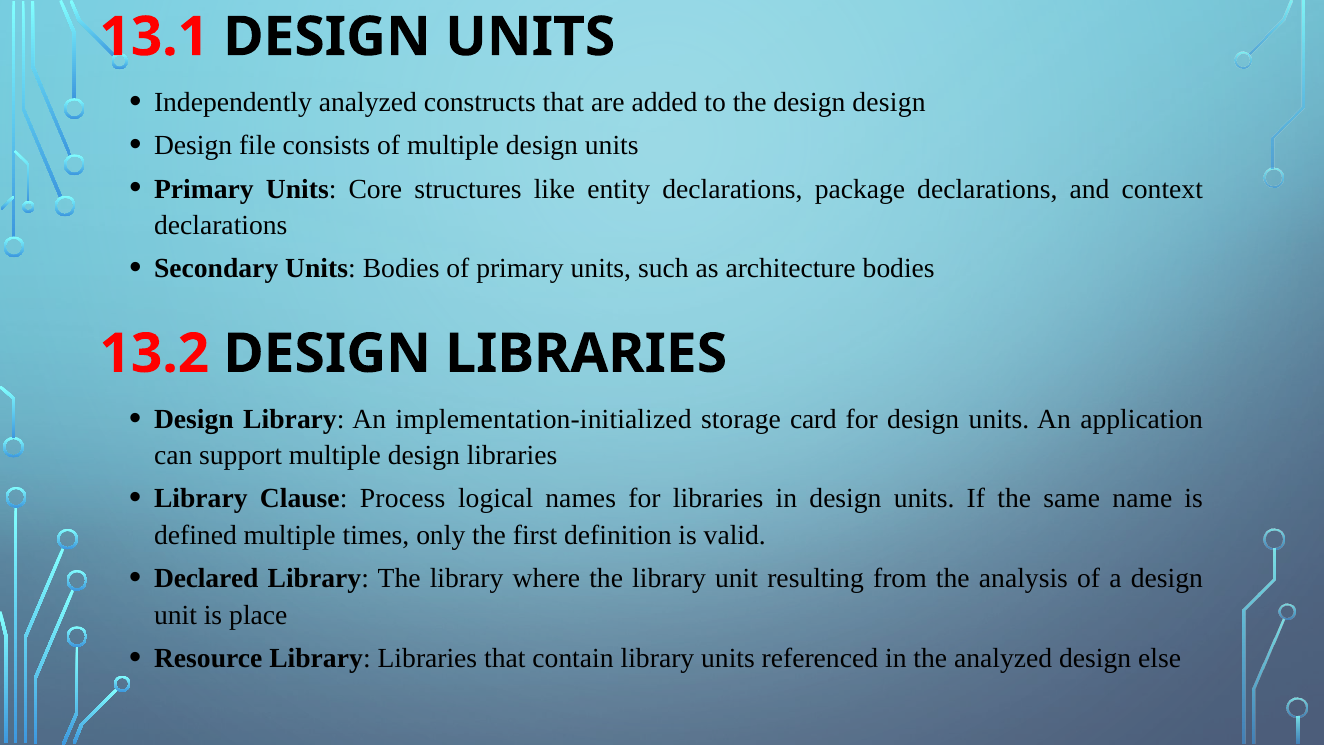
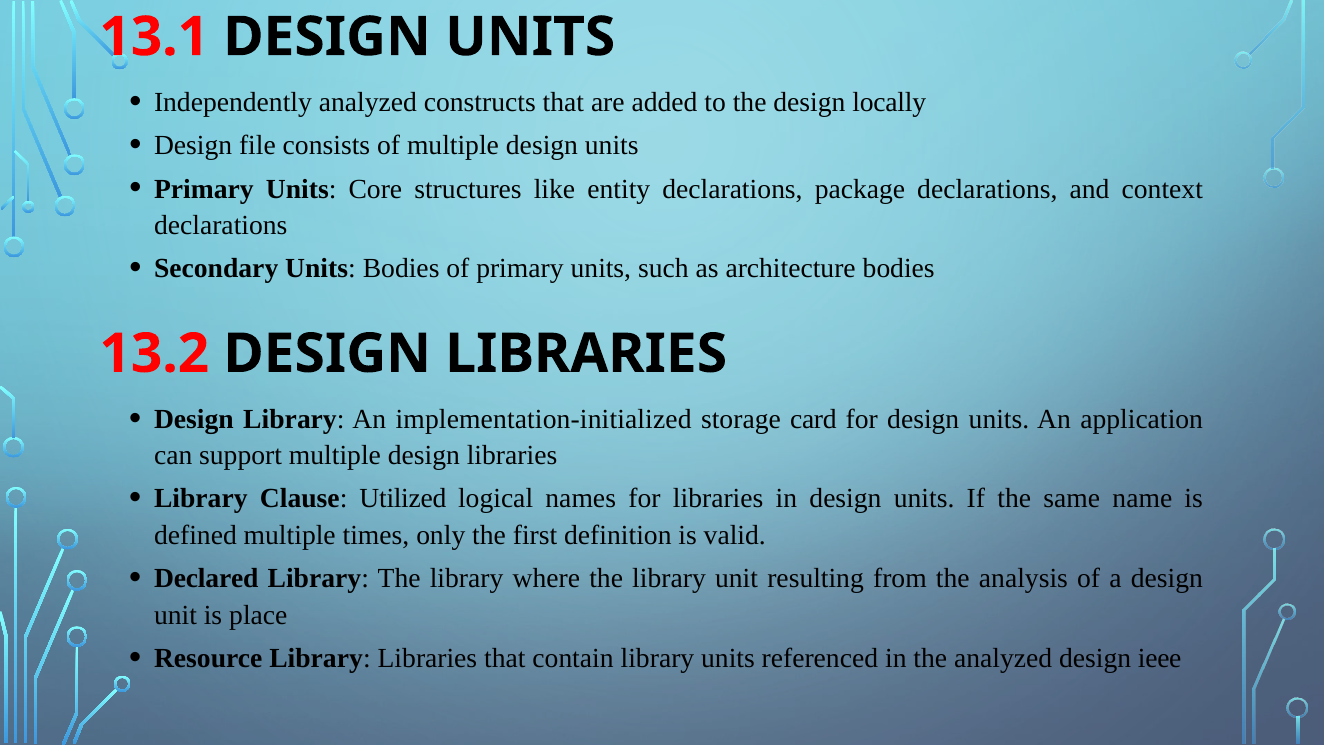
design design: design -> locally (889, 102)
Process: Process -> Utilized (403, 499)
else: else -> ieee (1160, 658)
